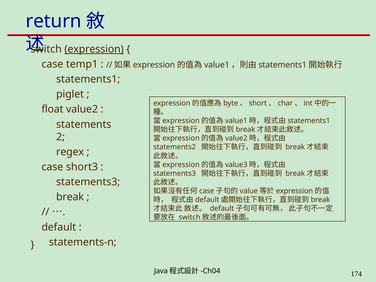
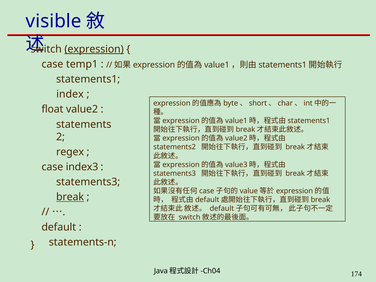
return: return -> visible (54, 21)
piglet: piglet -> index (70, 94)
short3: short3 -> index3 (82, 167)
break underline: none -> present (70, 197)
